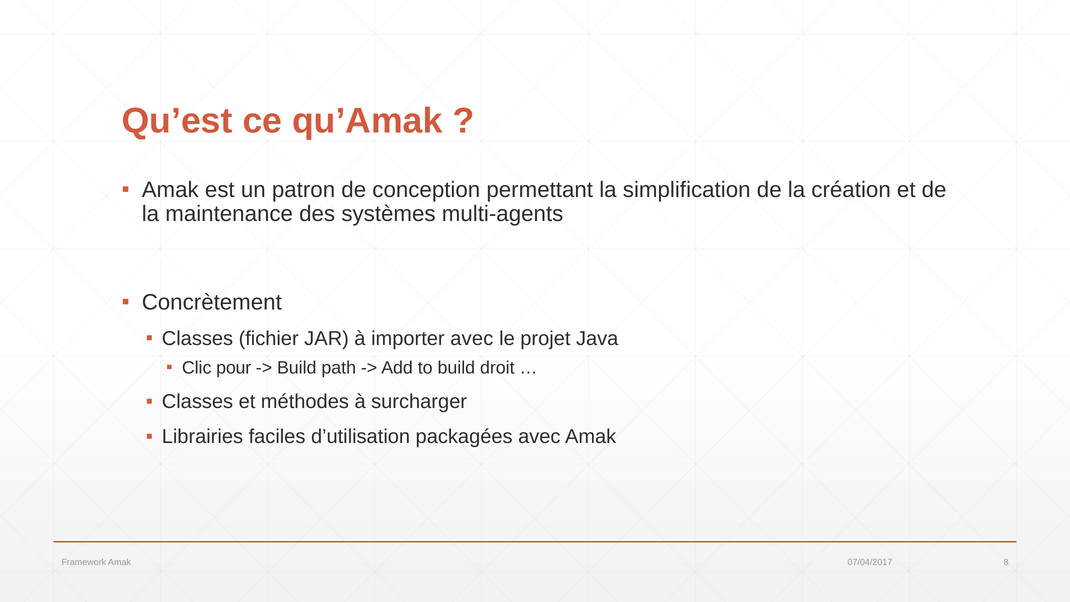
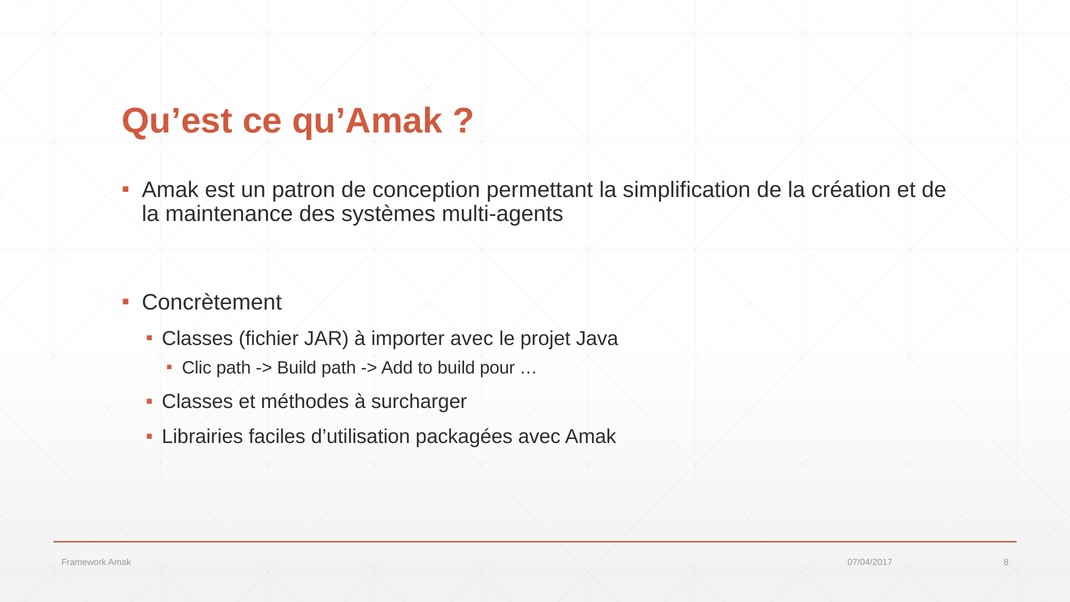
Clic pour: pour -> path (234, 368)
droit: droit -> pour (497, 368)
